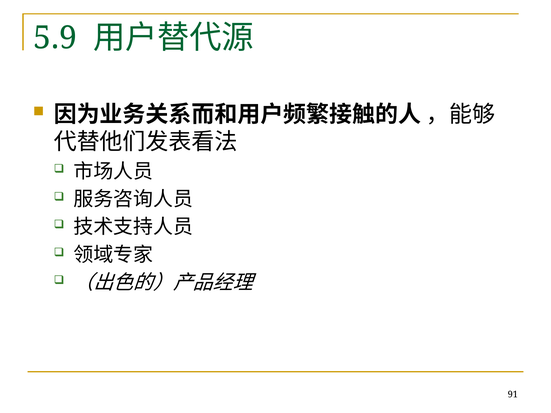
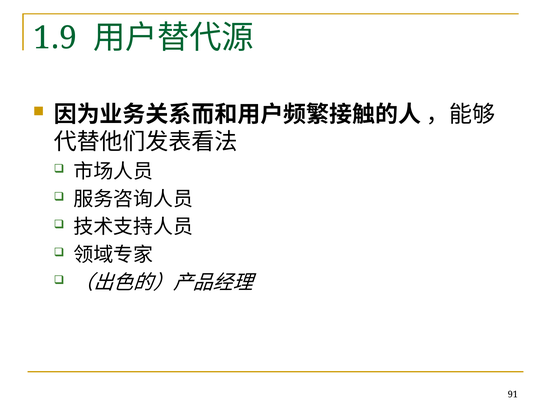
5.9: 5.9 -> 1.9 (55, 38)
